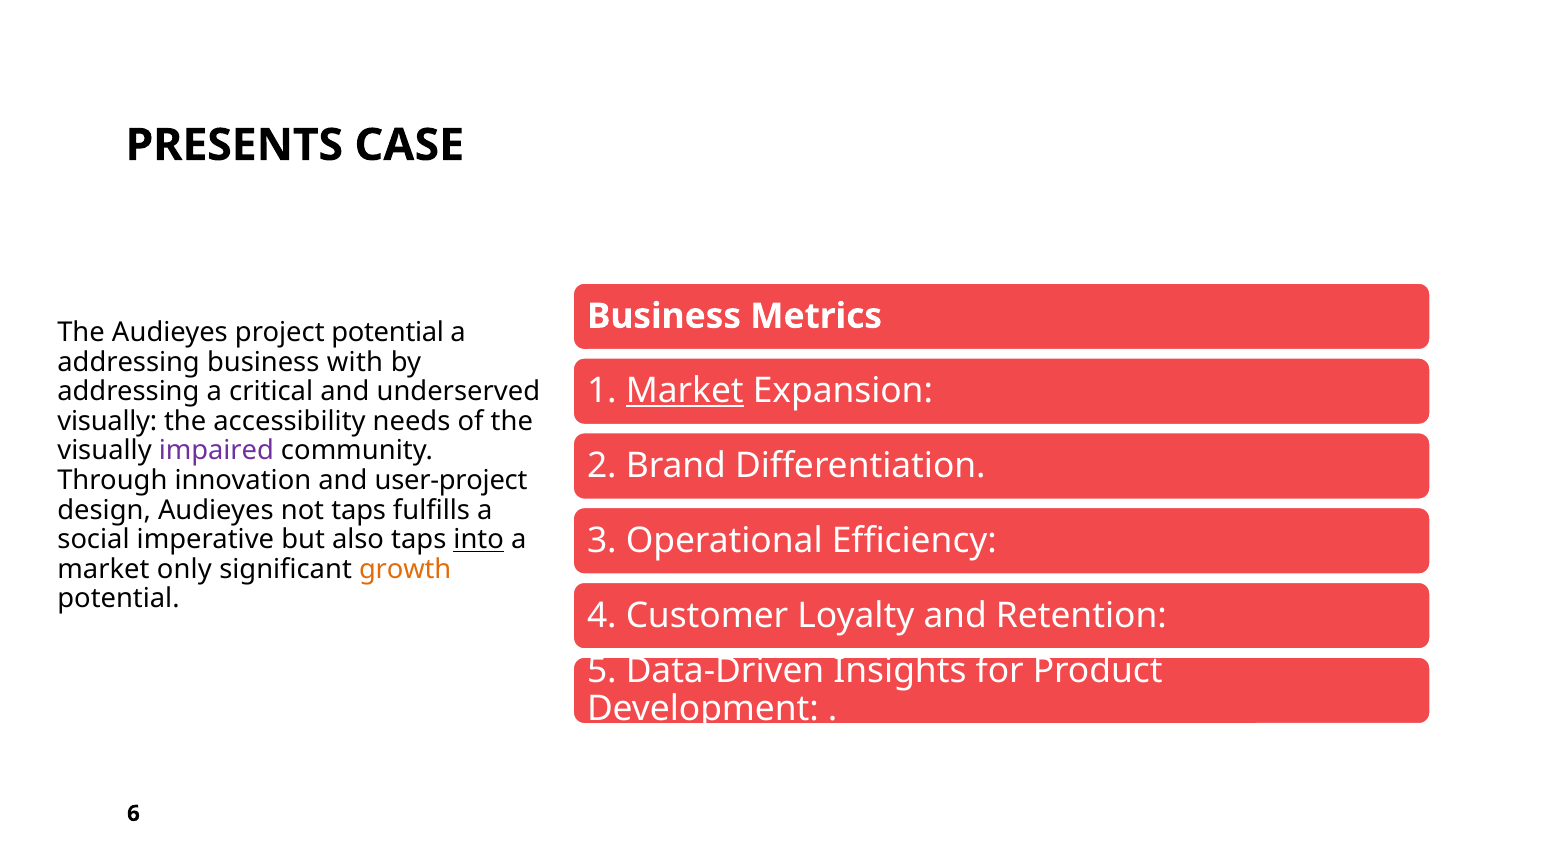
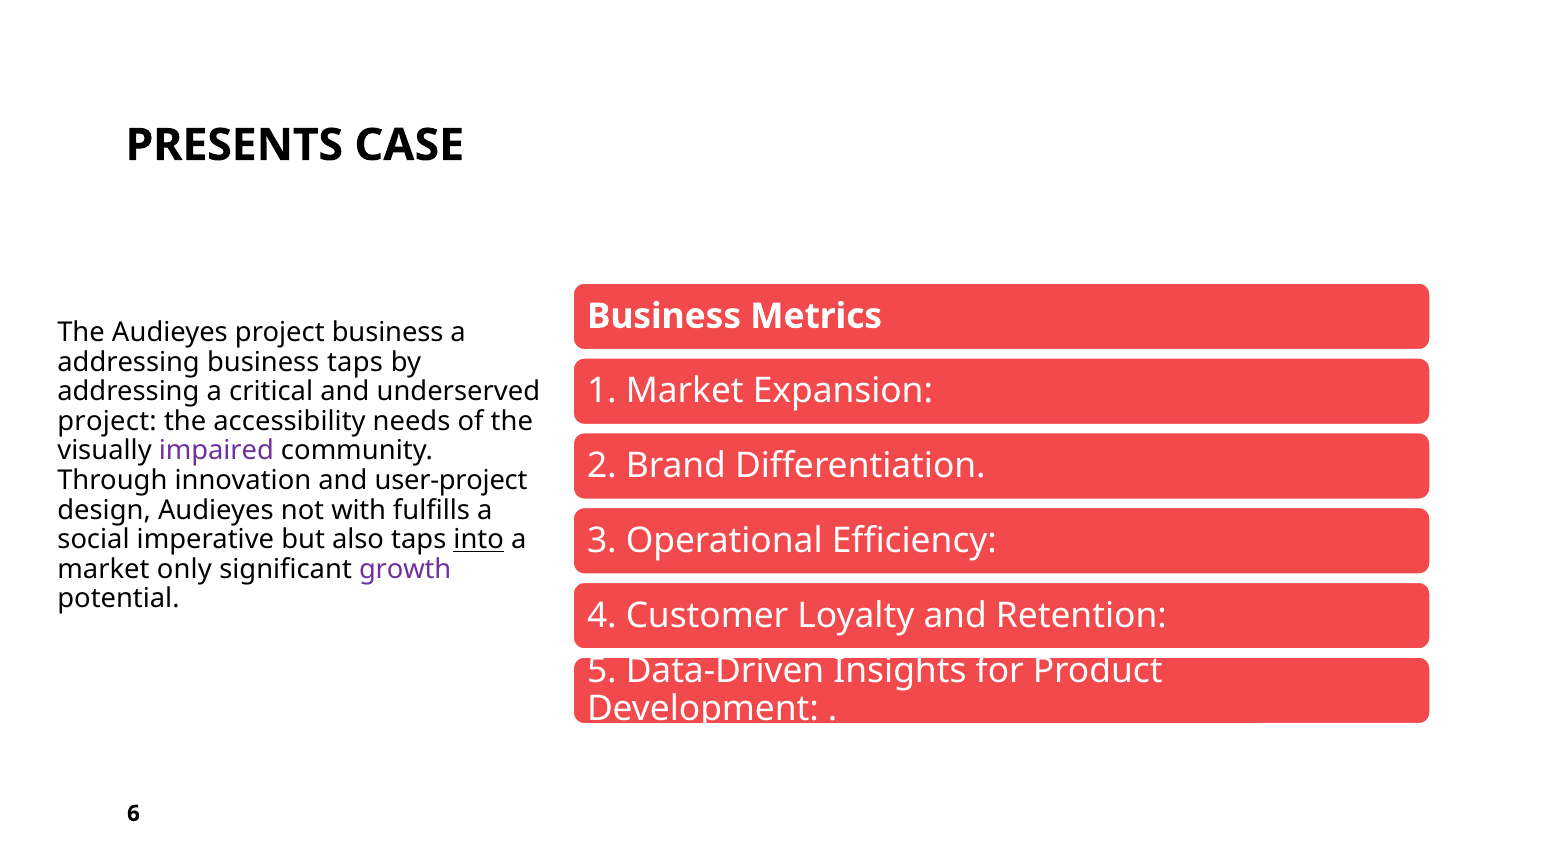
project potential: potential -> business (388, 333)
business with: with -> taps (355, 362)
Market underline: present -> none (685, 391)
visually: visually -> project (107, 422)
not taps: taps -> with (359, 510)
growth colour: orange -> purple (405, 569)
